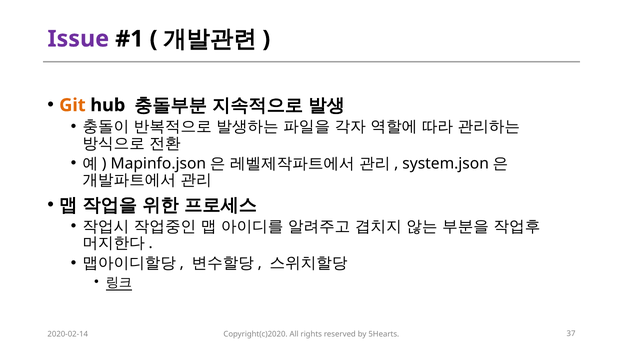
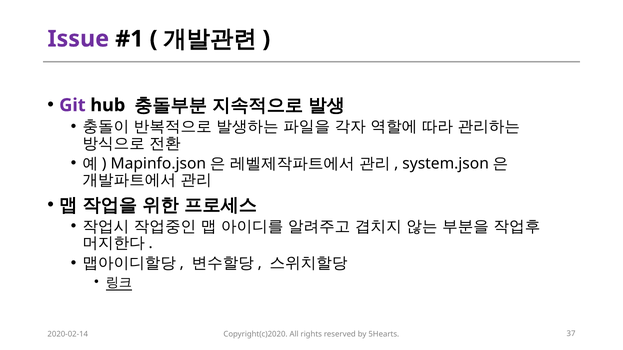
Git colour: orange -> purple (72, 105)
